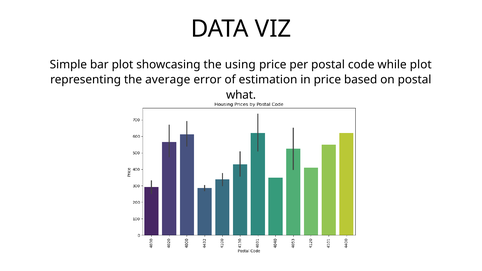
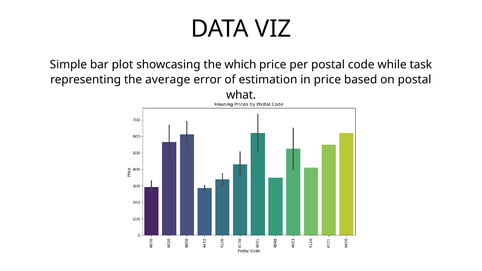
using: using -> which (240, 65)
while plot: plot -> task (421, 65)
